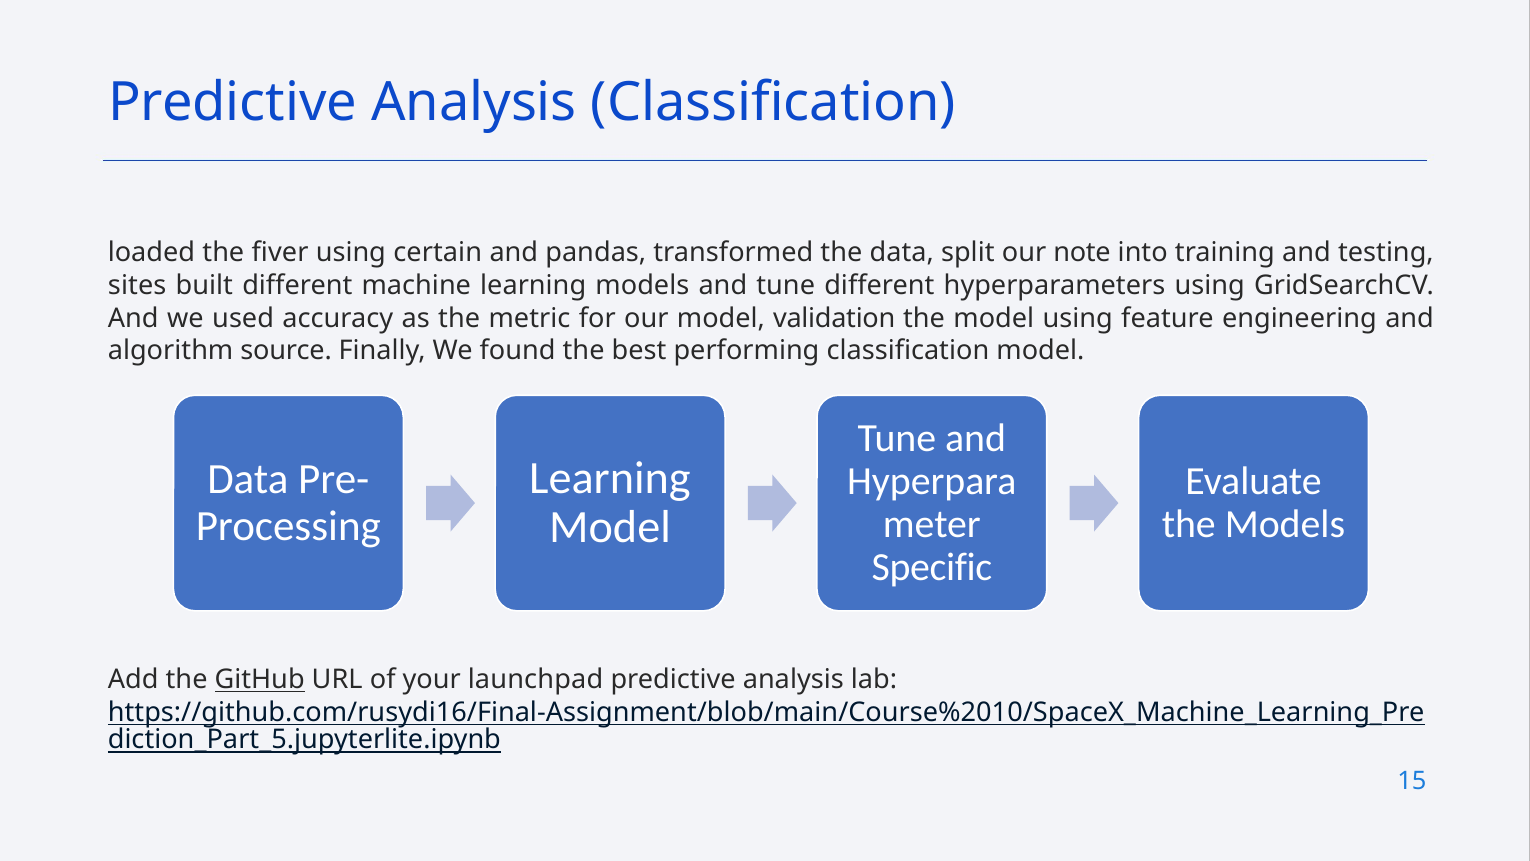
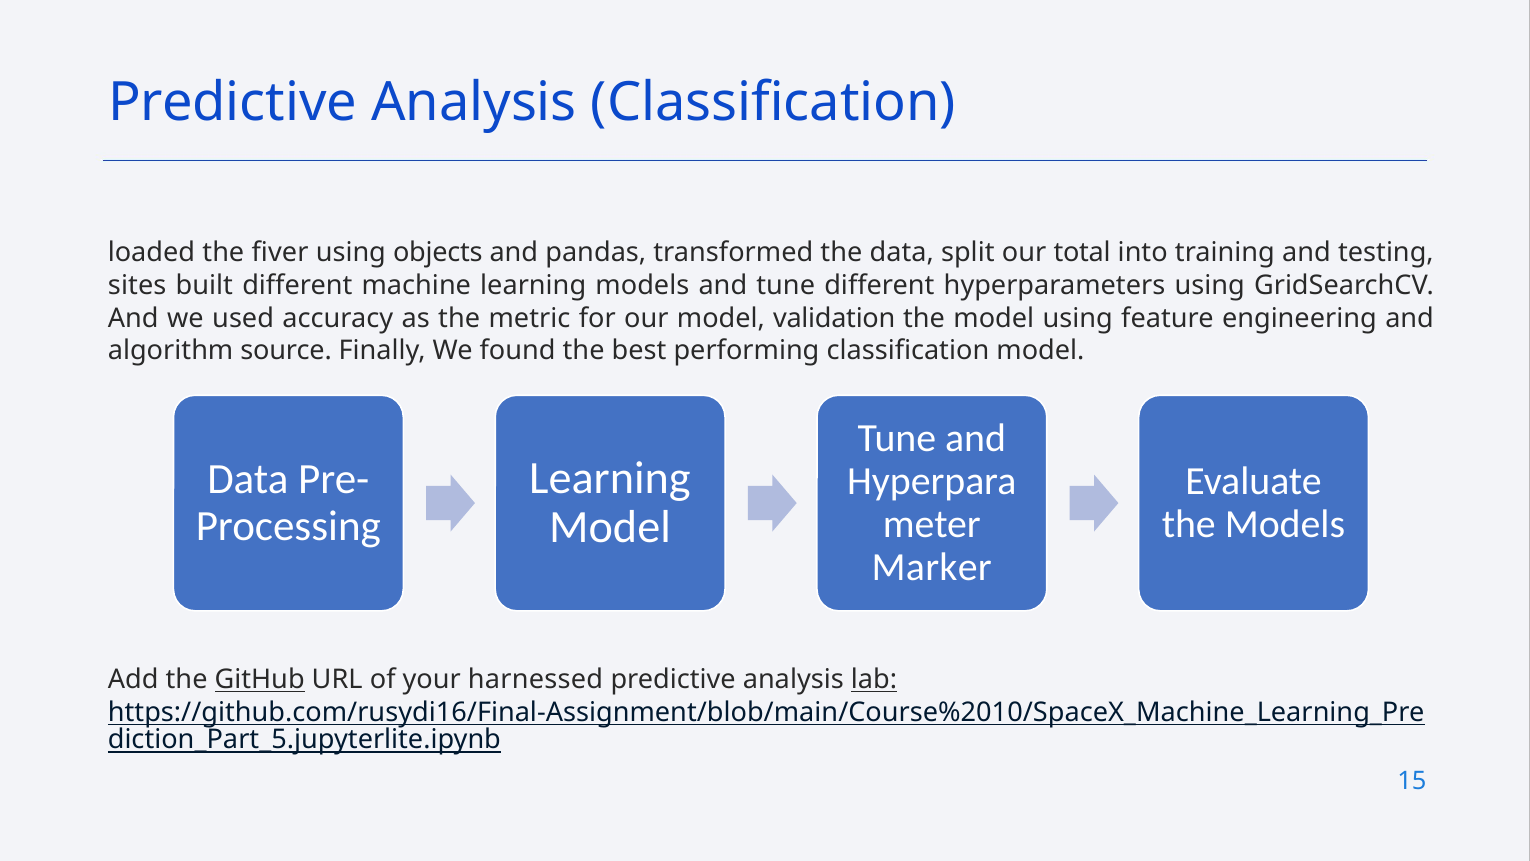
certain: certain -> objects (438, 253)
note: note -> total (1082, 253)
Specific: Specific -> Marker (932, 567)
launchpad: launchpad -> harnessed (535, 680)
lab underline: none -> present (874, 680)
